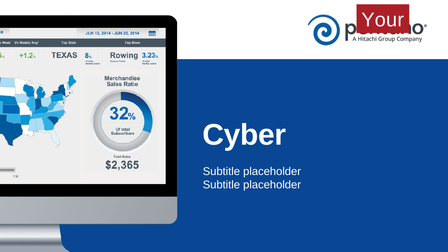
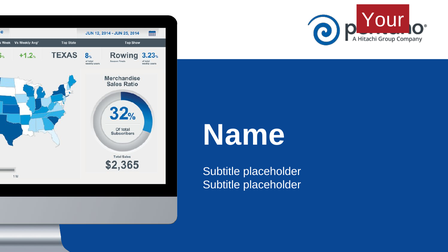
Cyber: Cyber -> Name (244, 135)
